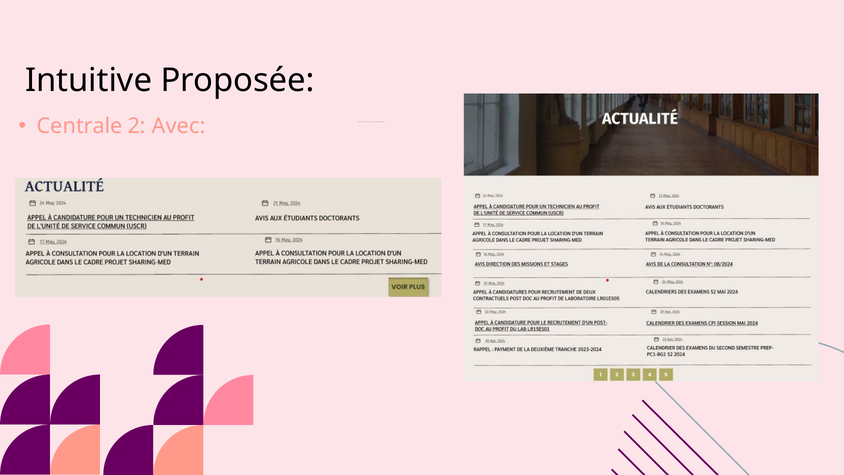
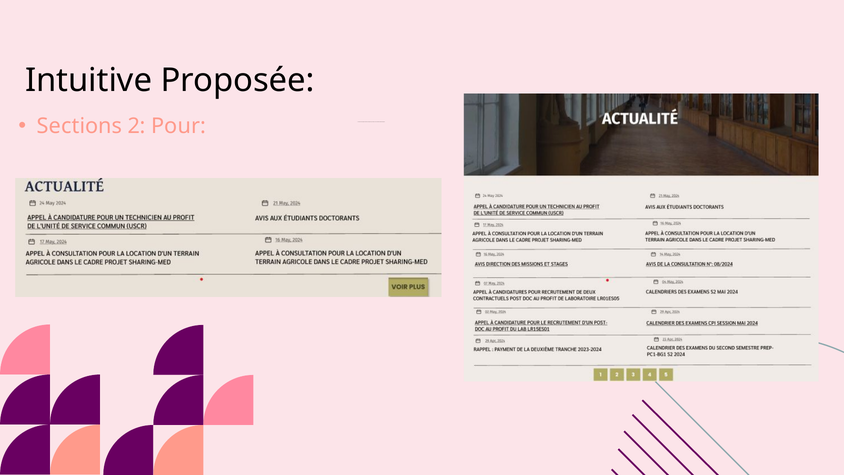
Centrale: Centrale -> Sections (80, 126)
2 Avec: Avec -> Pour (179, 126)
